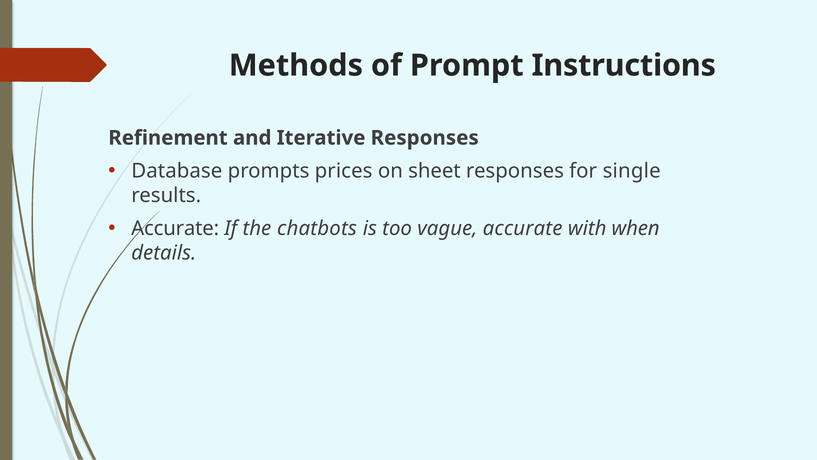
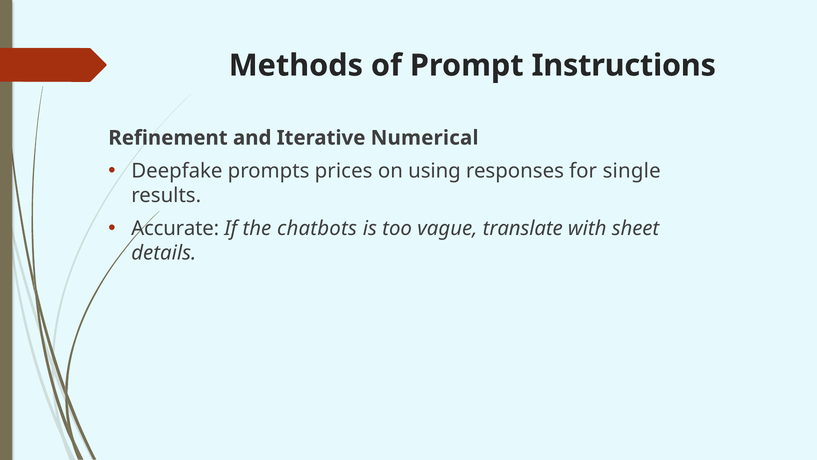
Iterative Responses: Responses -> Numerical (425, 138)
Database: Database -> Deepfake (177, 171)
sheet: sheet -> using (434, 171)
vague accurate: accurate -> translate (523, 228)
when: when -> sheet (636, 228)
